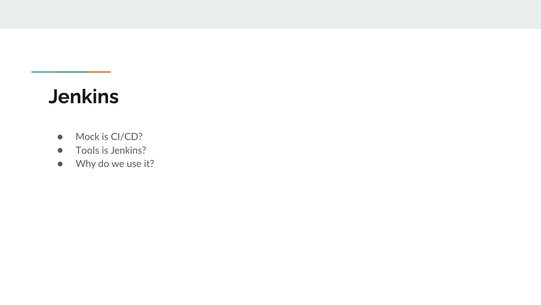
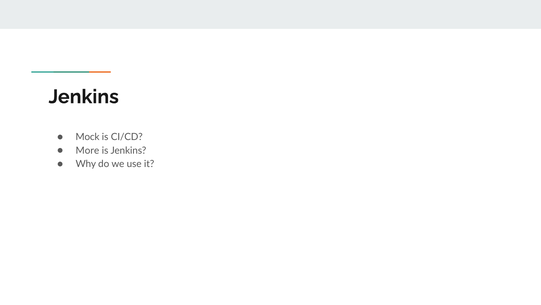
Tools: Tools -> More (87, 150)
